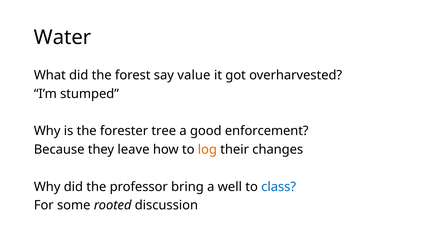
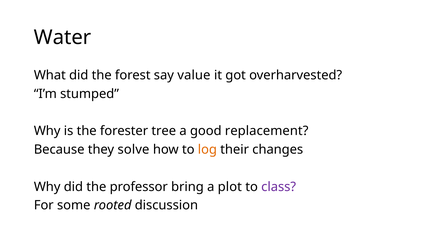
enforcement: enforcement -> replacement (267, 131)
leave: leave -> solve (133, 149)
well: well -> plot (230, 187)
class colour: blue -> purple (279, 187)
